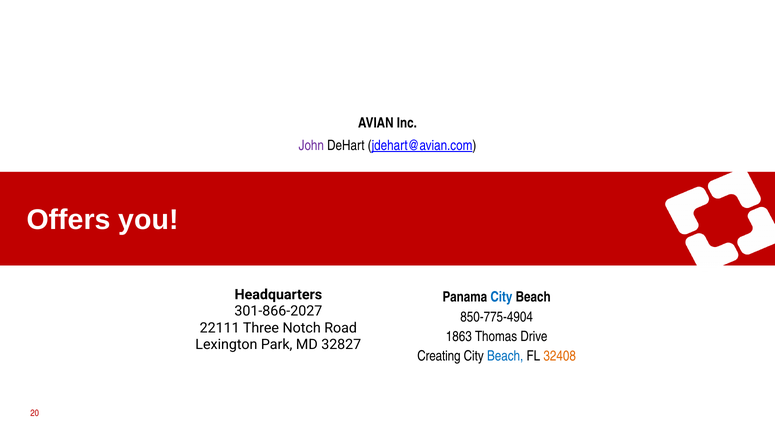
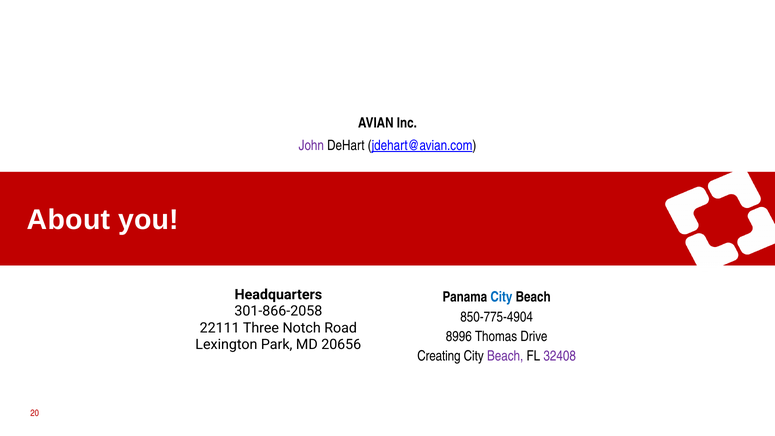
Offers: Offers -> About (69, 220)
301-866-2027: 301-866-2027 -> 301-866-2058 (278, 311)
1863: 1863 -> 8996 (459, 336)
32827: 32827 -> 20656 (341, 345)
Beach colour: blue -> purple (505, 356)
32408 colour: orange -> purple (560, 356)
